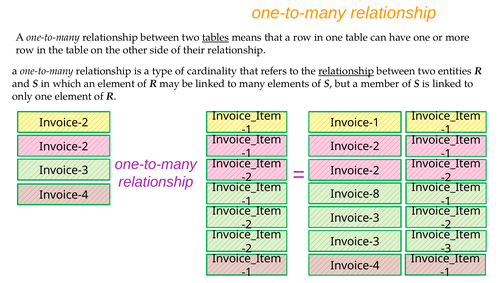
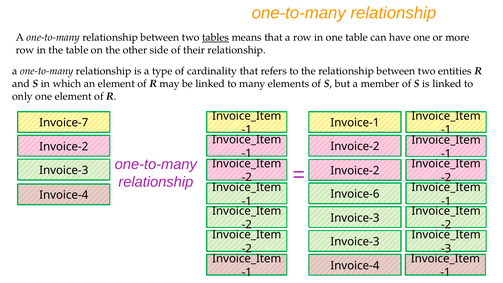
relationship underline: present -> none (346, 71)
Invoice-2: Invoice-2 -> Invoice-7 (64, 123)
Invoice-8: Invoice-8 -> Invoice-6 (355, 194)
